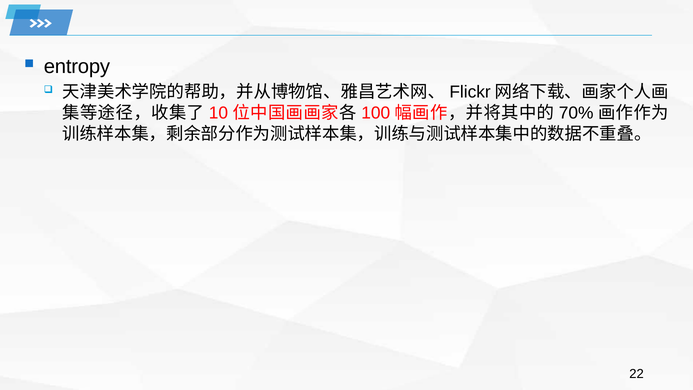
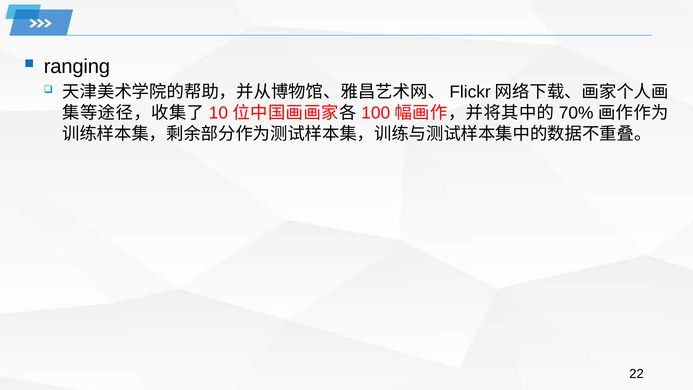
entropy: entropy -> ranging (77, 66)
